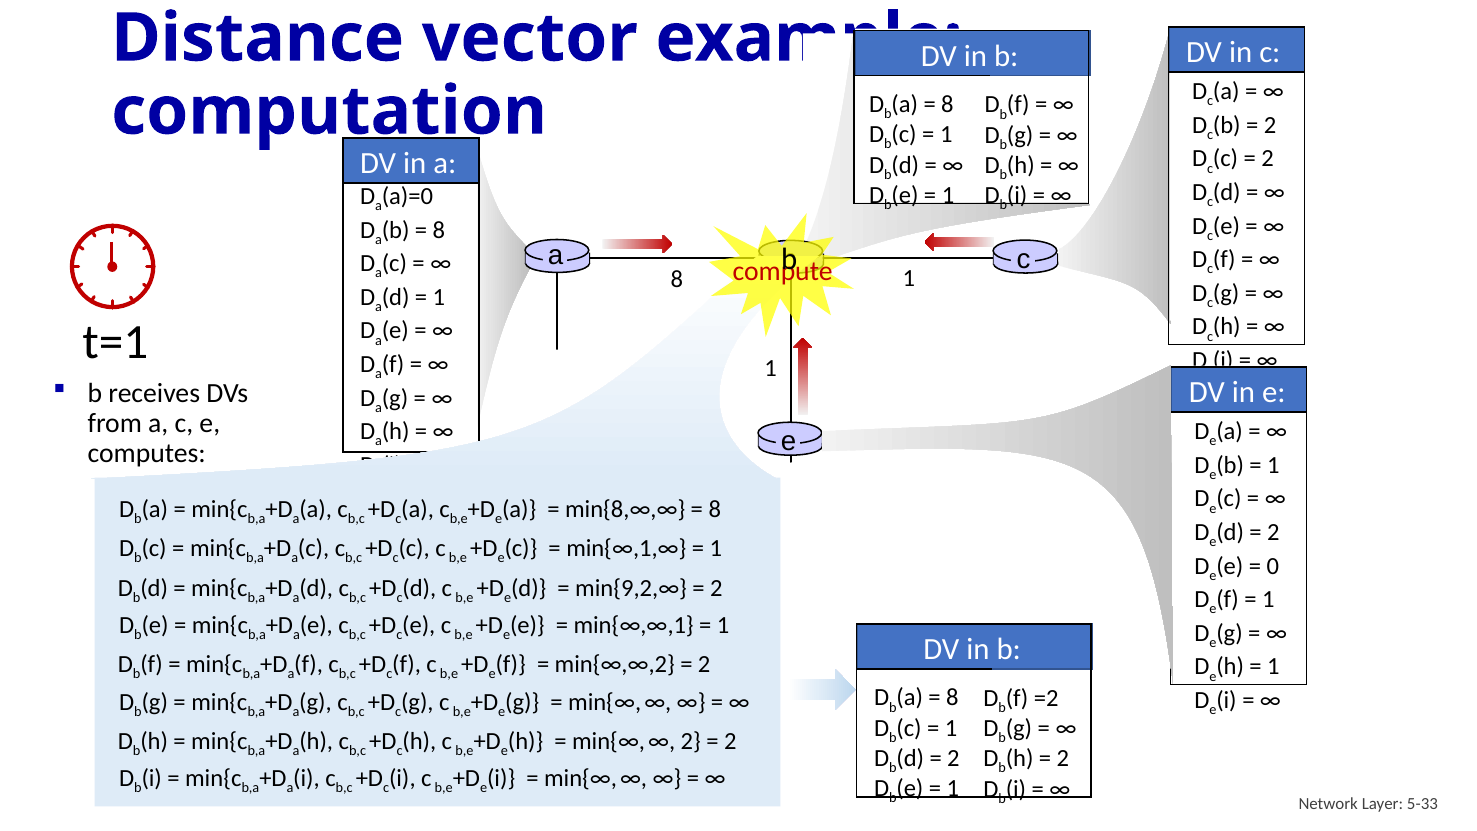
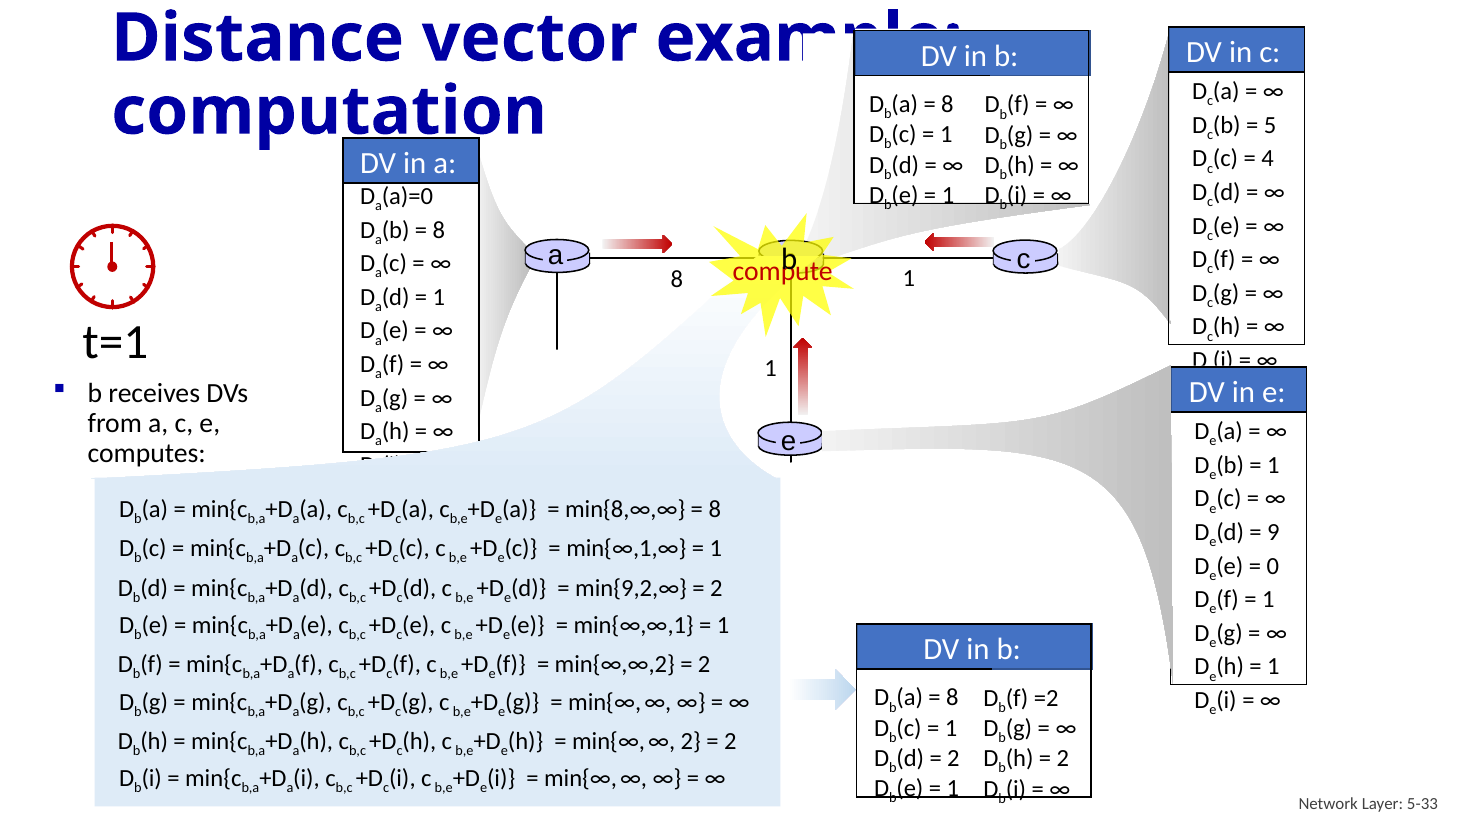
2: 2 -> 5 (1270, 125)
2: 2 -> 4 (1268, 159)
2: 2 -> 9 (1273, 532)
